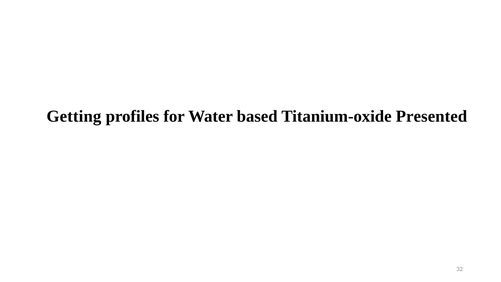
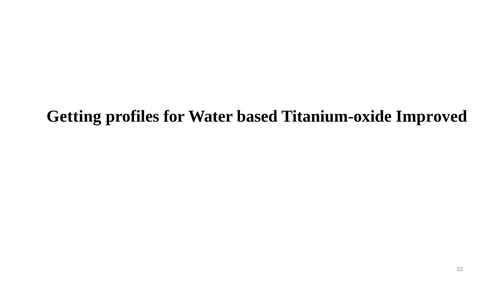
Presented: Presented -> Improved (431, 116)
